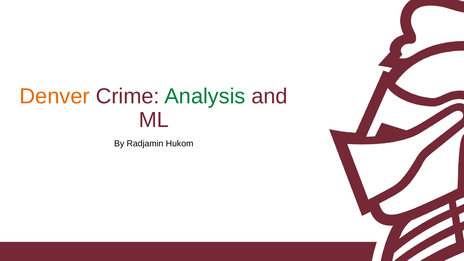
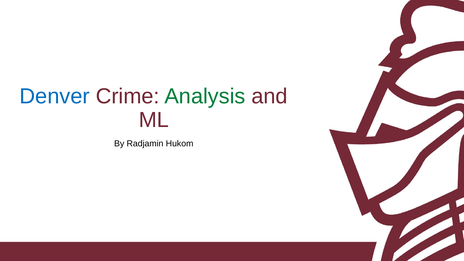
Denver colour: orange -> blue (55, 96)
